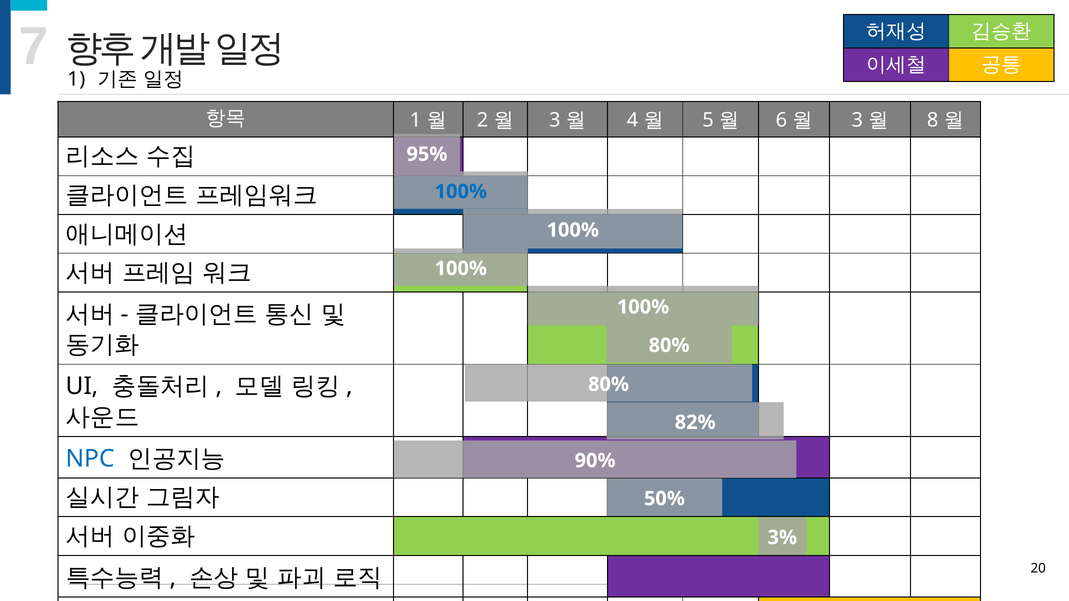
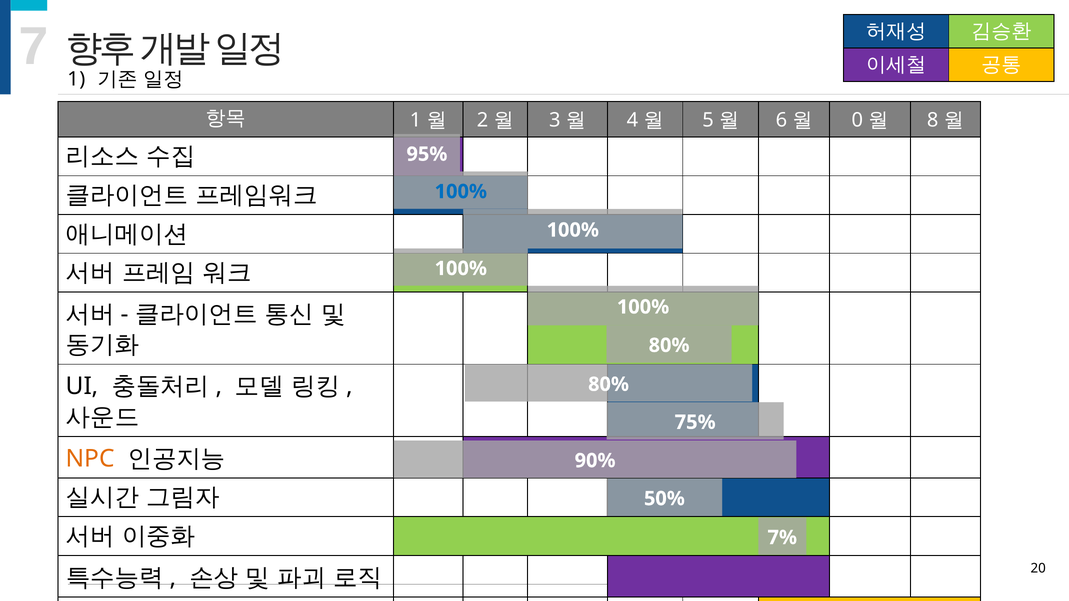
3: 3 -> 0 (857, 120)
82%: 82% -> 75% (695, 423)
NPC colour: blue -> orange (90, 459)
3%: 3% -> 7% (782, 538)
